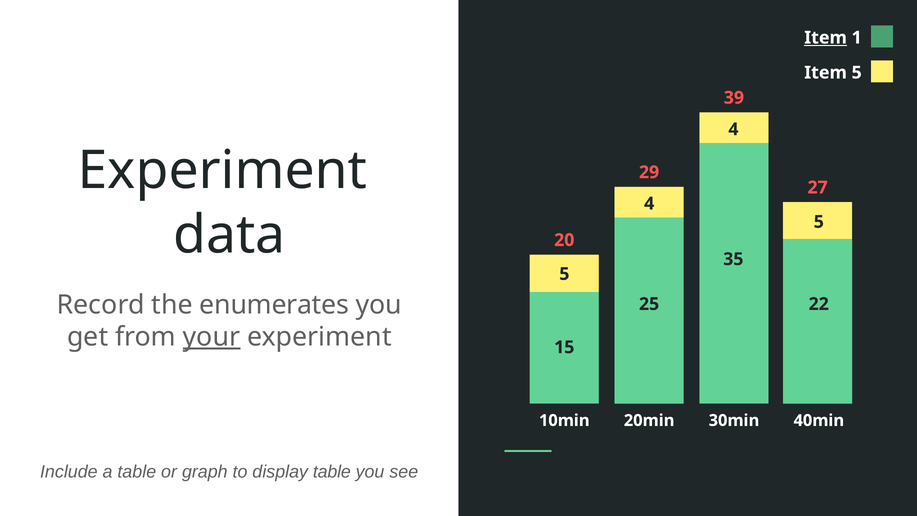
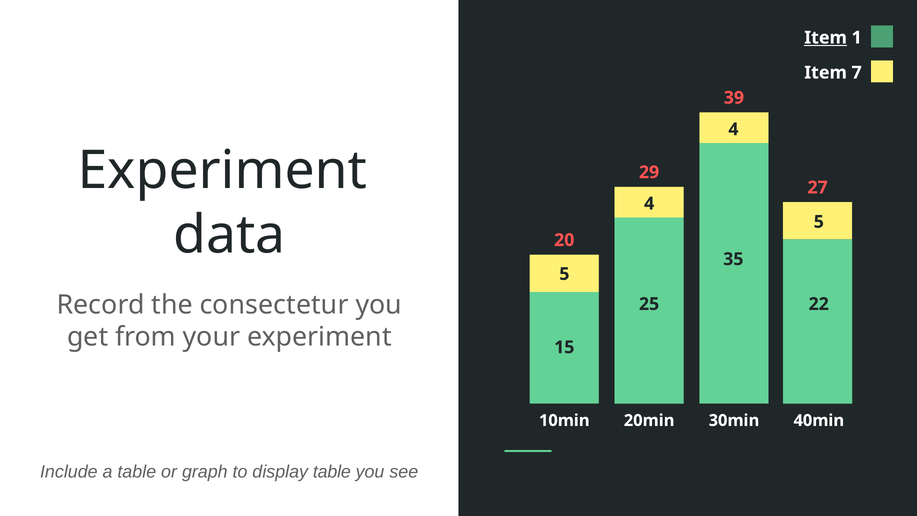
Item 5: 5 -> 7 (857, 73)
enumerates: enumerates -> consectetur (274, 305)
your underline: present -> none (212, 337)
